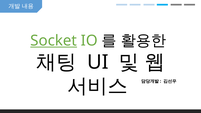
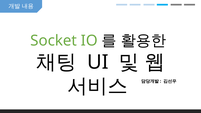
Socket underline: present -> none (54, 41)
